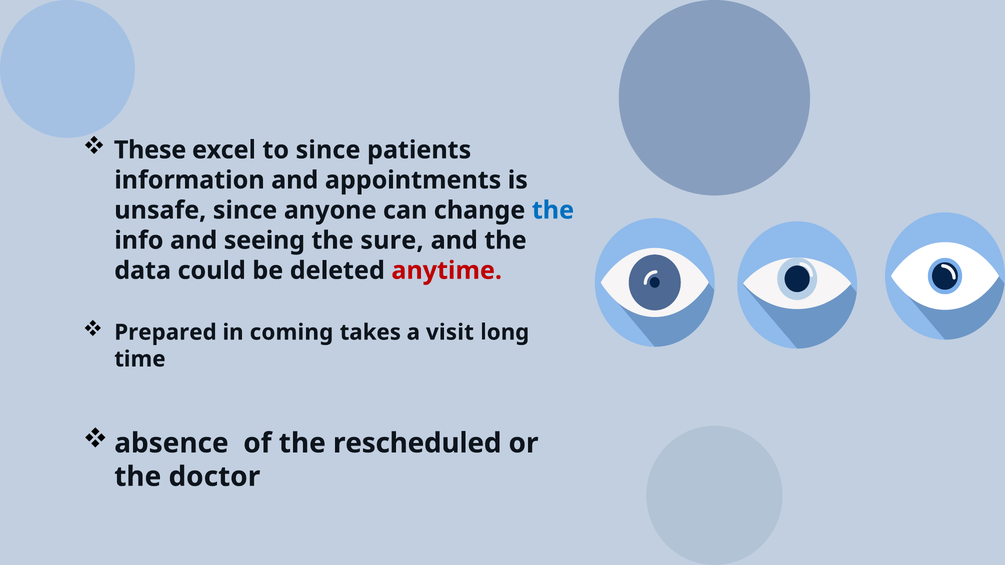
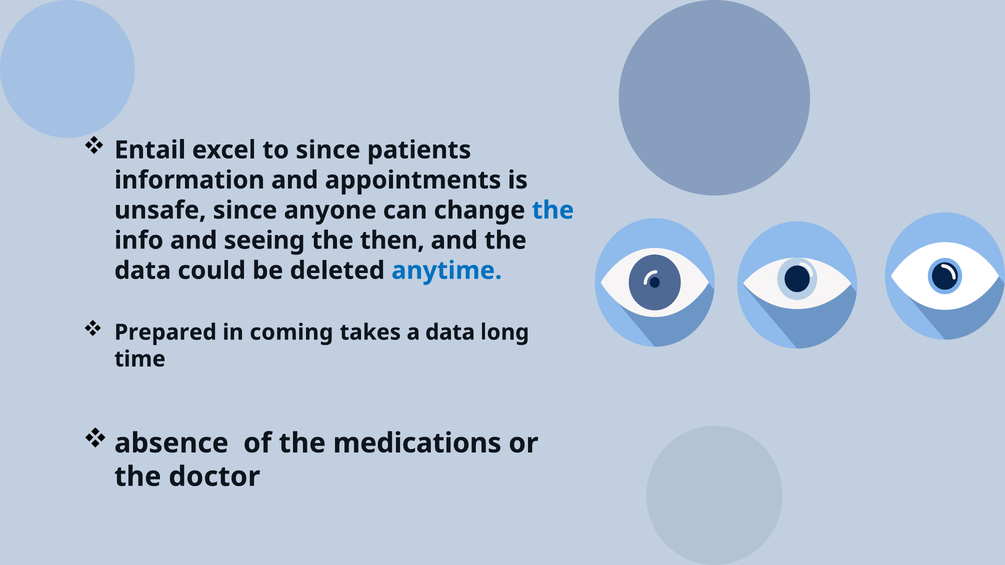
These: These -> Entail (150, 150)
sure: sure -> then (392, 241)
anytime colour: red -> blue (447, 271)
a visit: visit -> data (450, 333)
rescheduled: rescheduled -> medications (417, 443)
